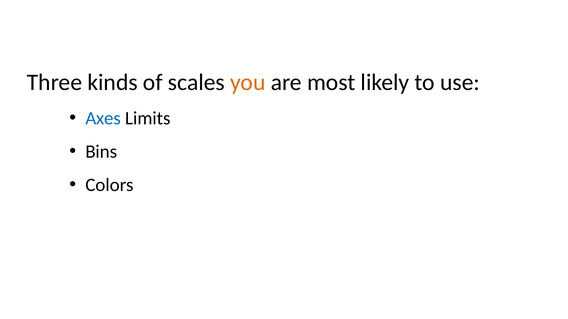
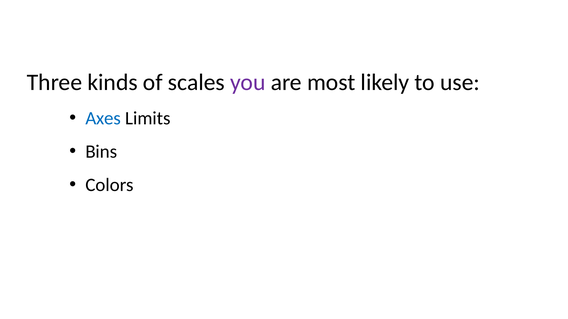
you colour: orange -> purple (248, 83)
